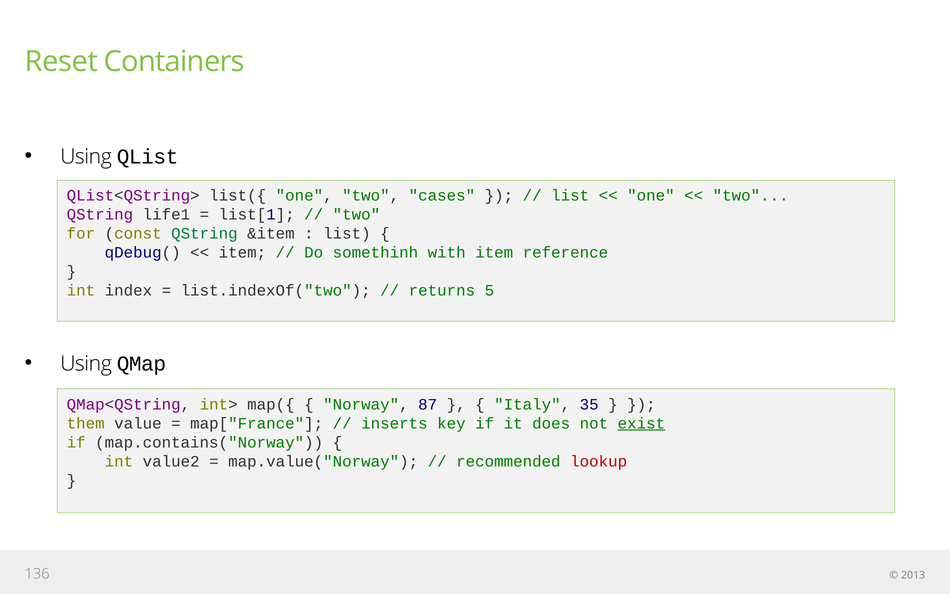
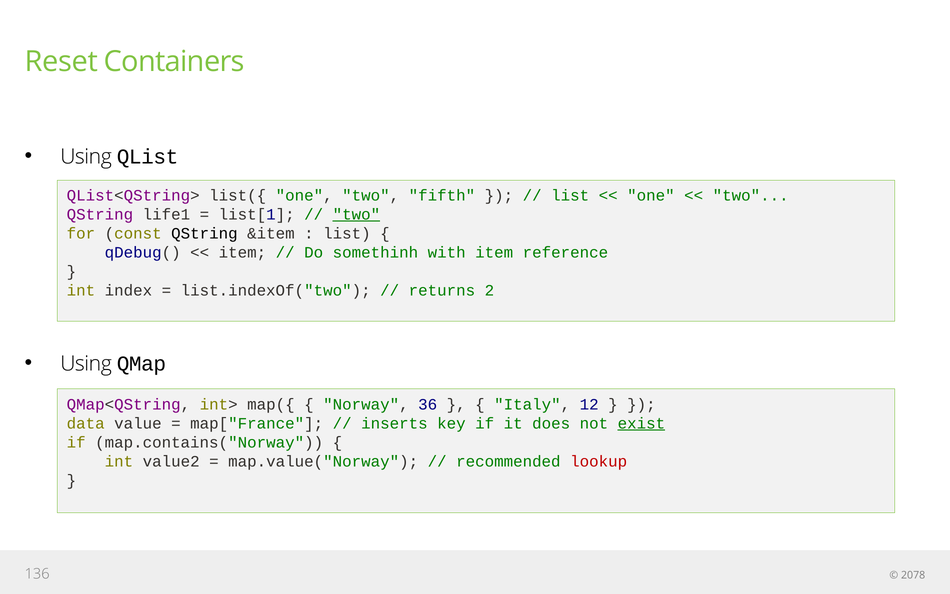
cases: cases -> fifth (442, 195)
two underline: none -> present (356, 214)
QString colour: green -> black (204, 233)
5: 5 -> 2 (489, 290)
87: 87 -> 36 (428, 404)
35: 35 -> 12 (589, 404)
them: them -> data (86, 423)
2013: 2013 -> 2078 (913, 575)
